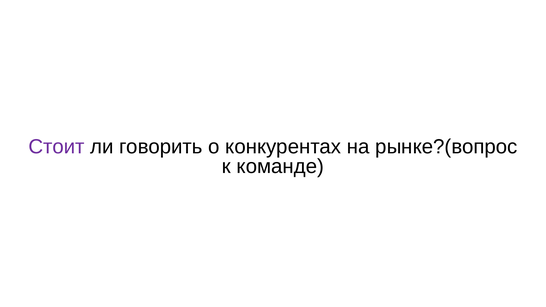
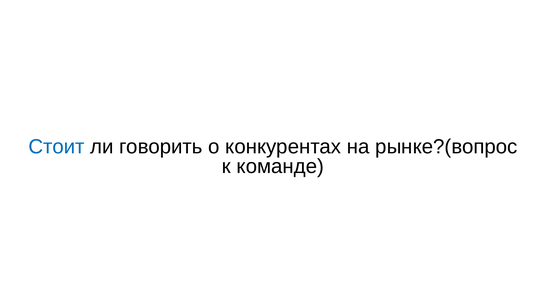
Стоит colour: purple -> blue (56, 147)
